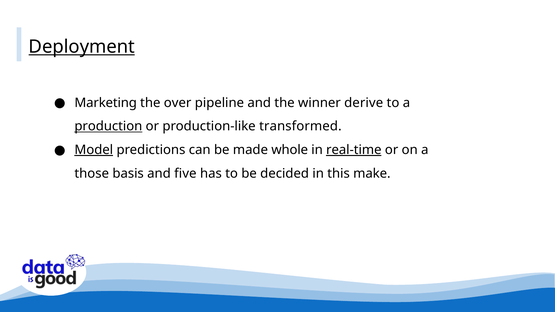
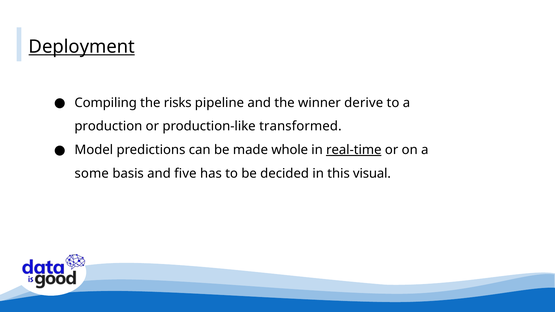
Marketing: Marketing -> Compiling (106, 103)
over: over -> risks (178, 103)
production underline: present -> none (108, 126)
Model underline: present -> none (94, 150)
those: those -> some (92, 174)
make: make -> visual (372, 174)
